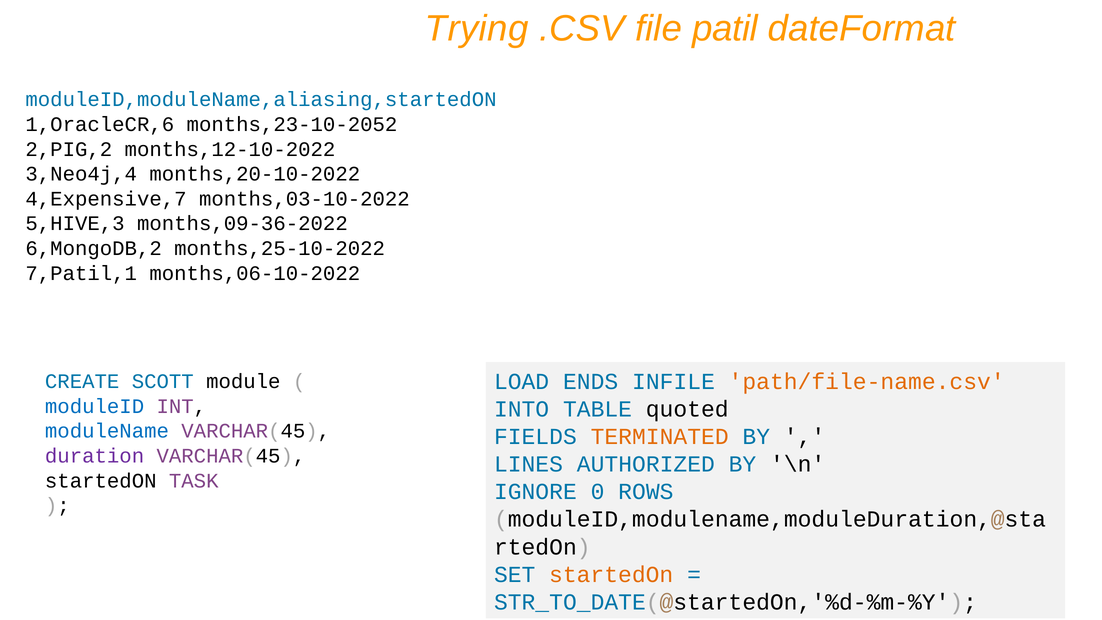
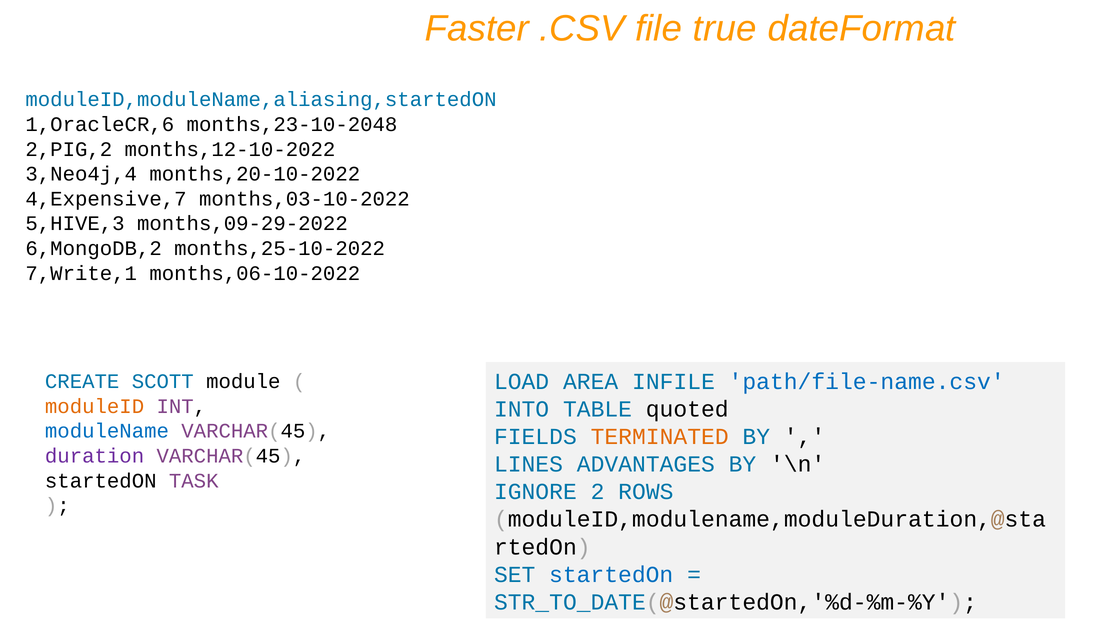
Trying: Trying -> Faster (477, 29)
patil: patil -> true (725, 29)
months,23-10-2052: months,23-10-2052 -> months,23-10-2048 (292, 124)
months,09-36-2022: months,09-36-2022 -> months,09-29-2022 (242, 224)
7,Patil,1: 7,Patil,1 -> 7,Write,1 (81, 273)
ENDS: ENDS -> AREA (591, 381)
path/file-name.csv colour: orange -> blue (867, 381)
moduleID colour: blue -> orange (95, 406)
AUTHORIZED: AUTHORIZED -> ADVANTAGES (646, 464)
0: 0 -> 2 (598, 492)
startedOn colour: orange -> blue (611, 574)
